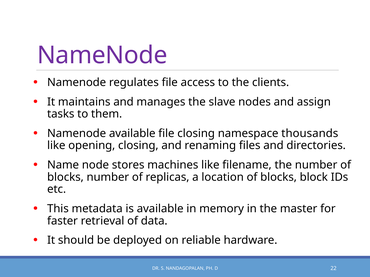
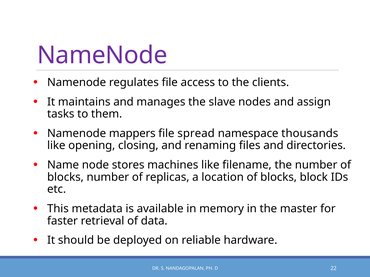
Namenode available: available -> mappers (132, 134)
file closing: closing -> spread (196, 134)
